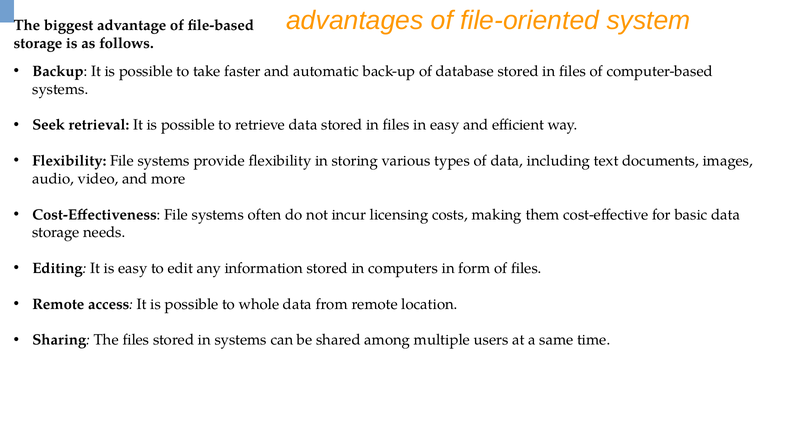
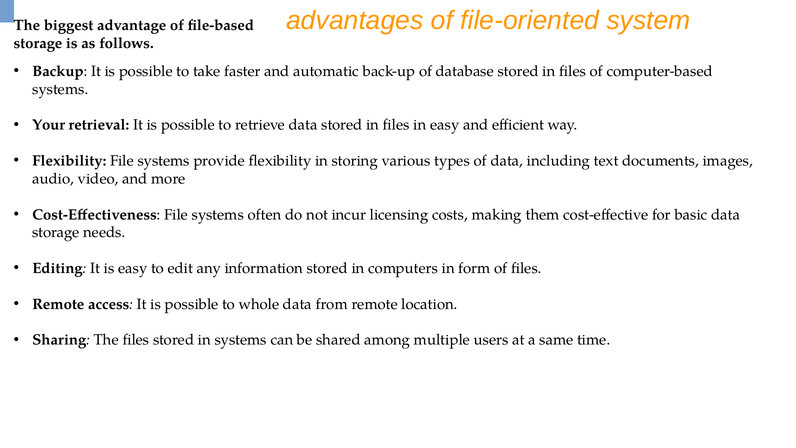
Seek: Seek -> Your (49, 125)
